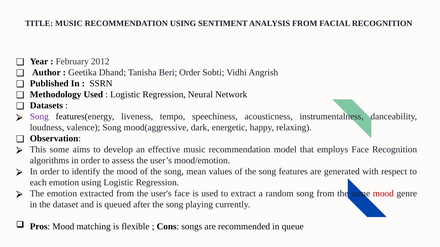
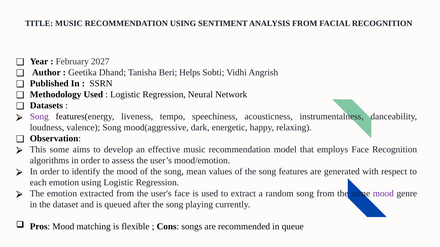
2012: 2012 -> 2027 (100, 62)
Beri Order: Order -> Helps (190, 73)
mood colour: red -> purple (383, 194)
